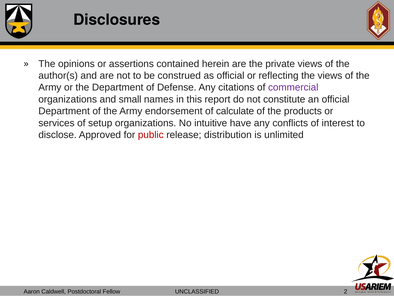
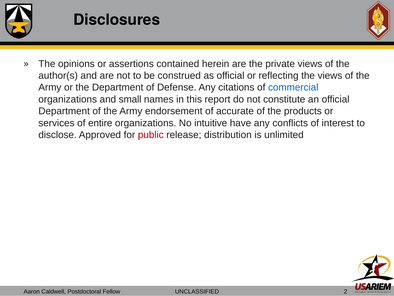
commercial colour: purple -> blue (293, 87)
calculate: calculate -> accurate (235, 111)
setup: setup -> entire (100, 123)
